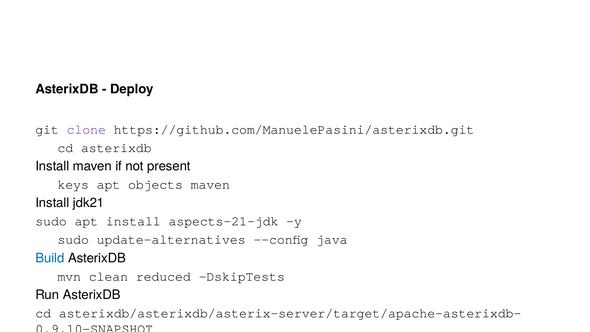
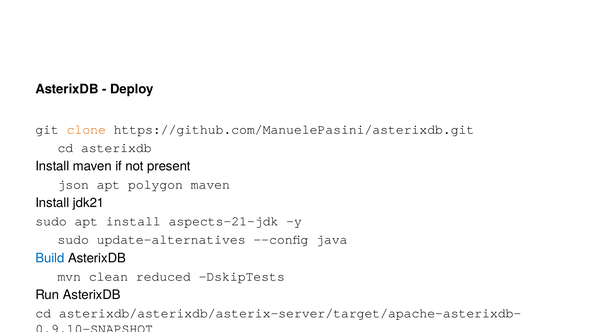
clone colour: purple -> orange (86, 129)
keys: keys -> json (73, 185)
apt objects: objects -> polygon (155, 185)
